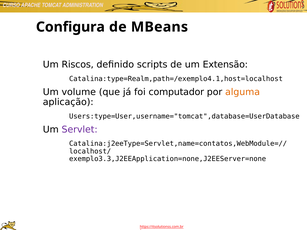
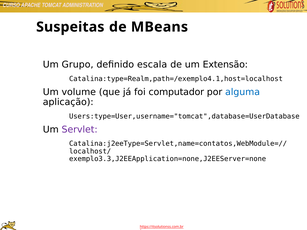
Configura: Configura -> Suspeitas (70, 27)
Riscos: Riscos -> Grupo (78, 65)
scripts: scripts -> escala (152, 65)
alguma colour: orange -> blue (243, 92)
